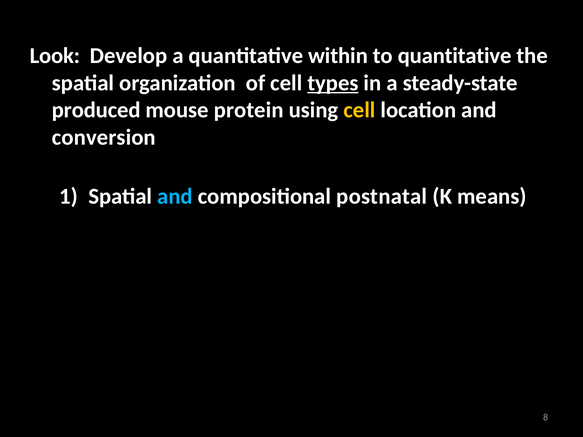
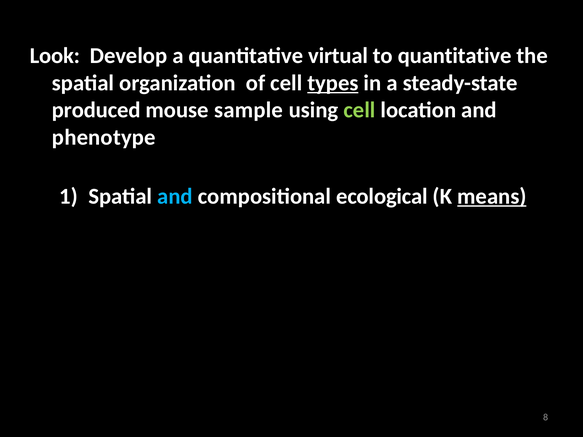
within: within -> virtual (338, 56)
protein: protein -> sample (249, 110)
cell colour: yellow -> light green (360, 110)
conversion: conversion -> phenotype (104, 137)
postnatal: postnatal -> ecological (382, 196)
means underline: none -> present (492, 196)
